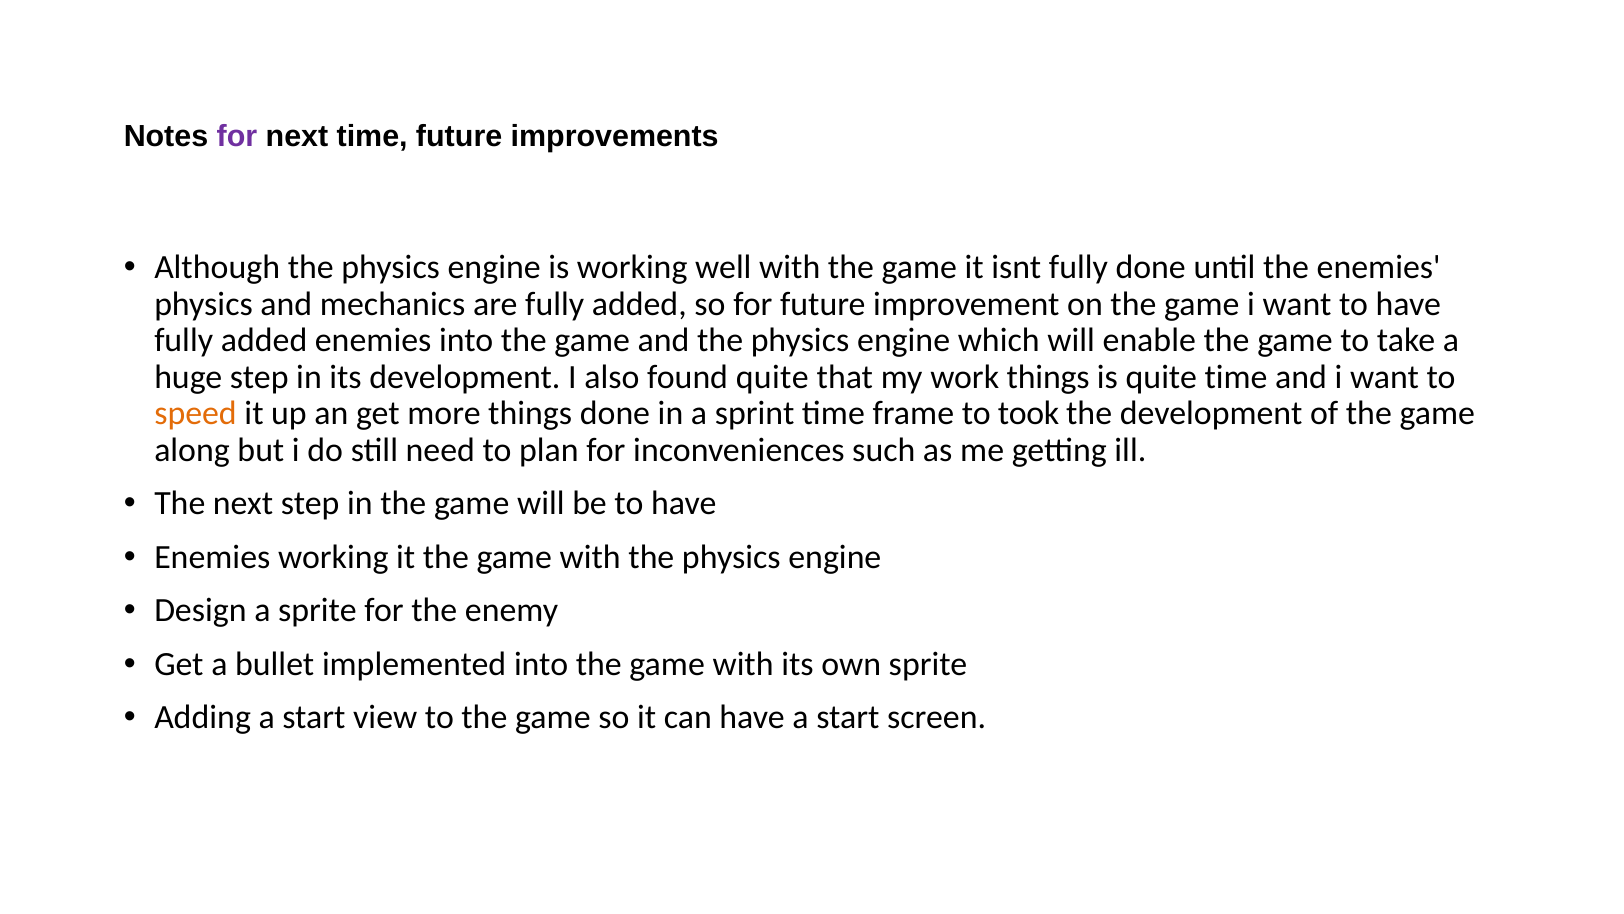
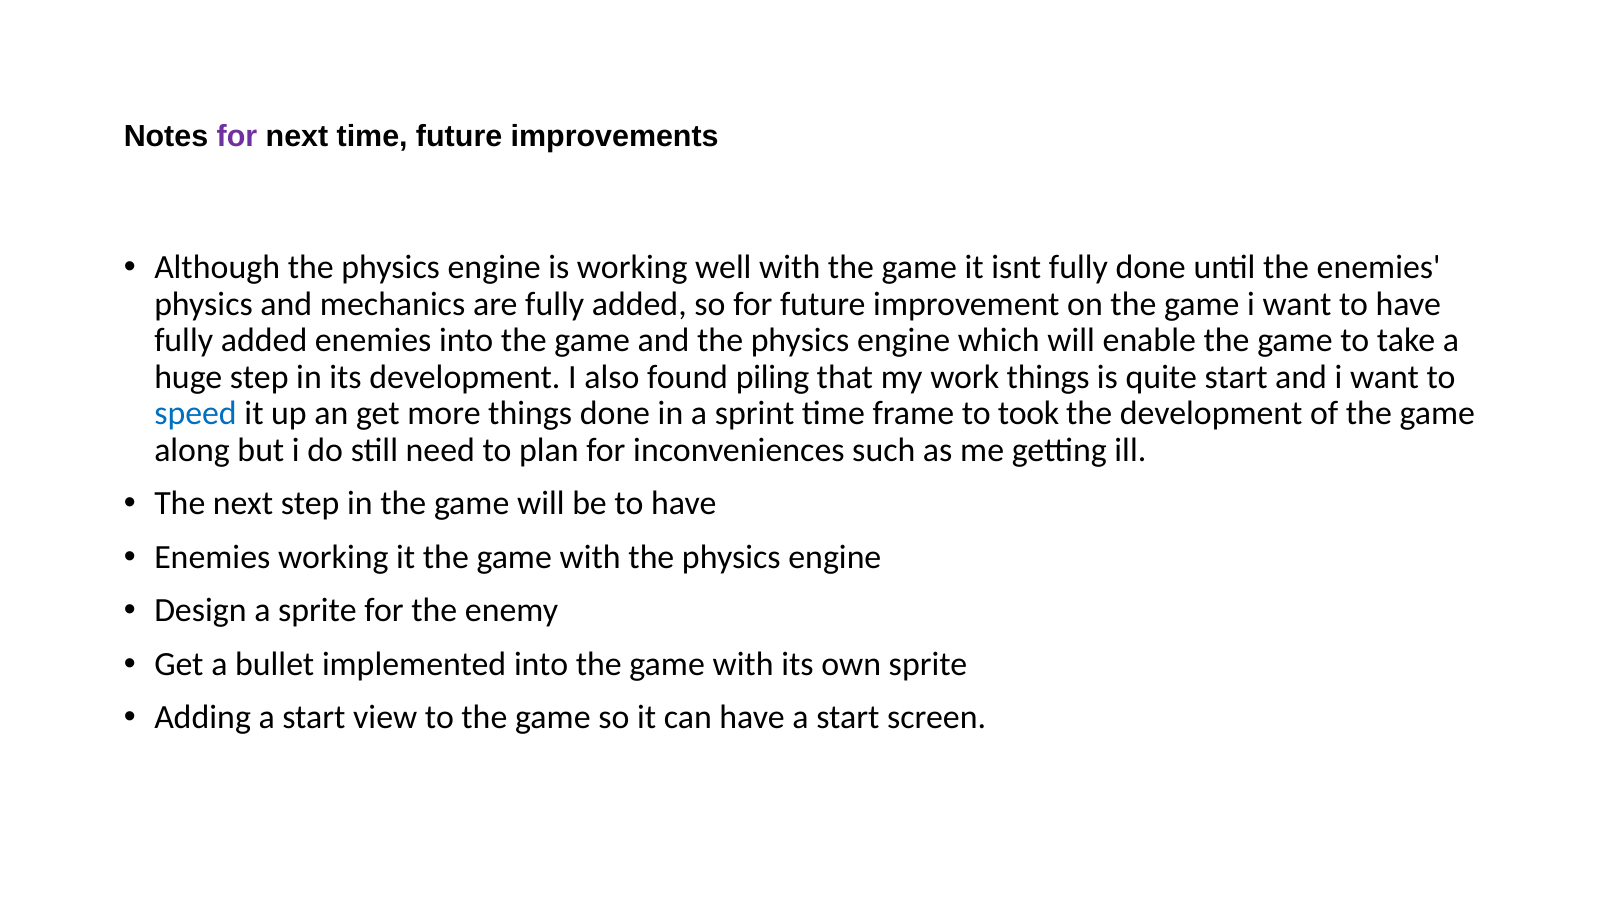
found quite: quite -> piling (773, 377)
quite time: time -> start (1236, 377)
speed colour: orange -> blue (196, 413)
